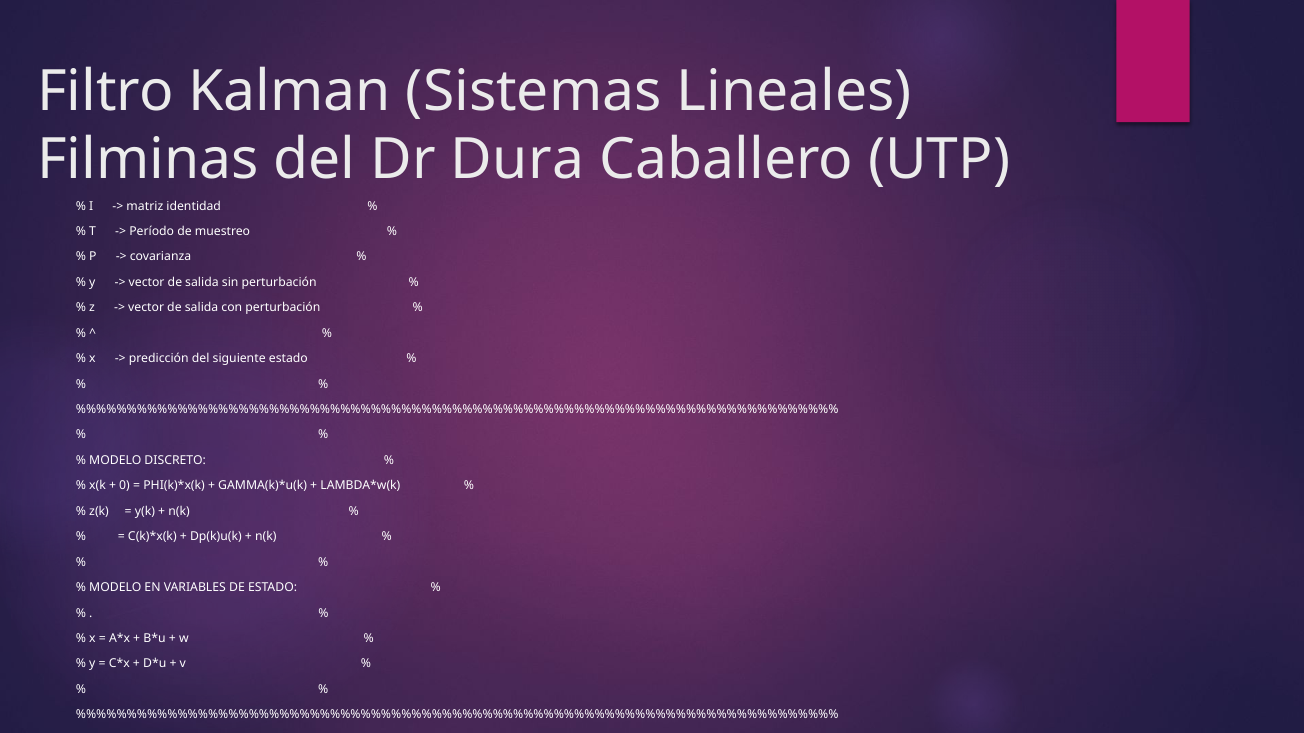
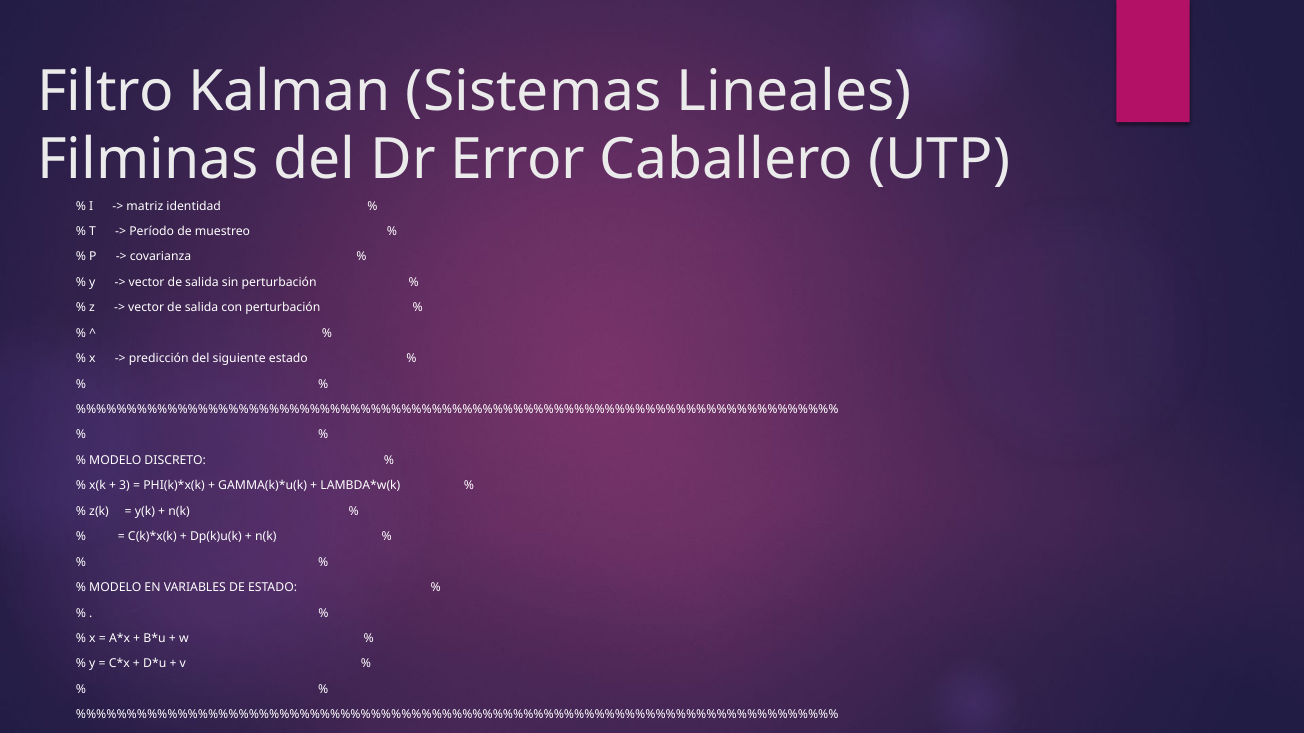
Dura: Dura -> Error (518, 160)
0: 0 -> 3 (125, 486)
